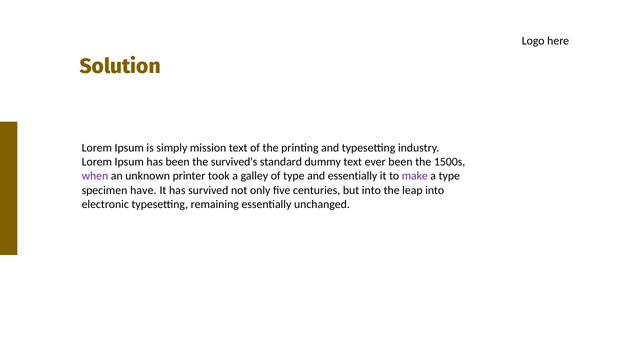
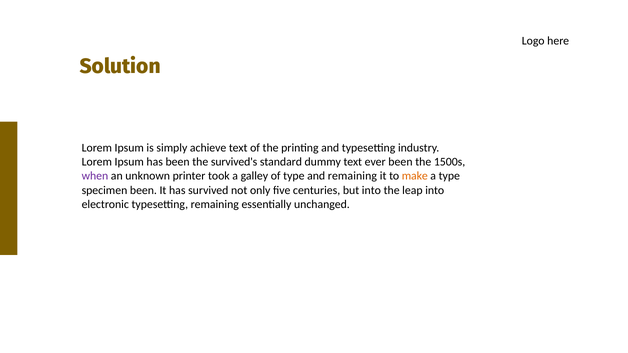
mission: mission -> achieve (208, 148)
and essentially: essentially -> remaining (352, 176)
make colour: purple -> orange (415, 176)
specimen have: have -> been (143, 190)
